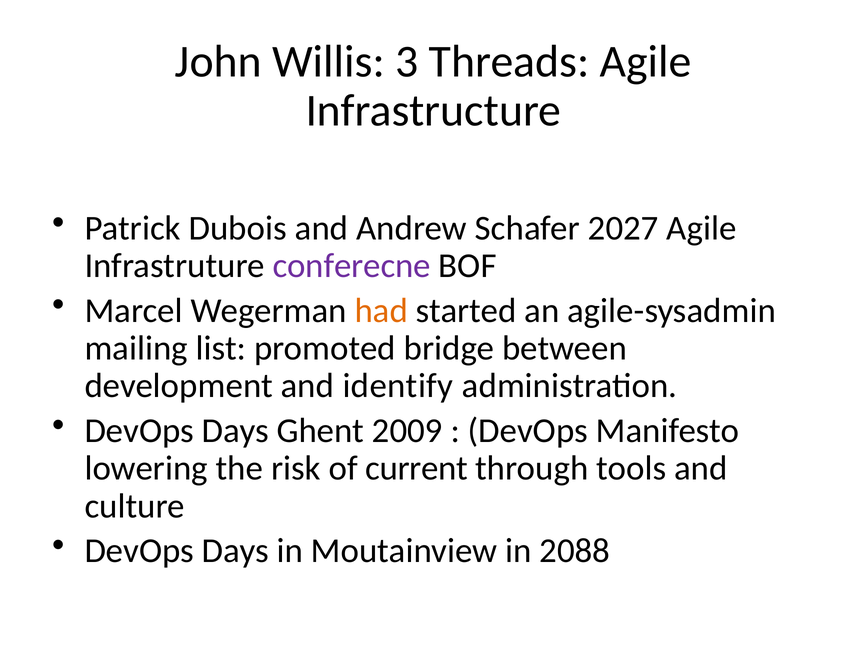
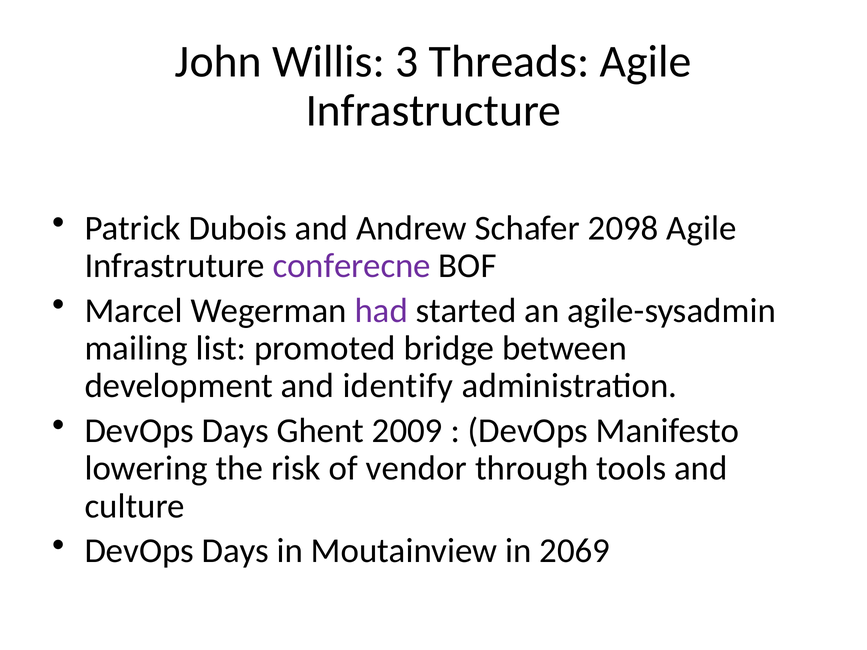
2027: 2027 -> 2098 (623, 228)
had colour: orange -> purple (381, 311)
current: current -> vendor (416, 468)
2088: 2088 -> 2069 (575, 551)
